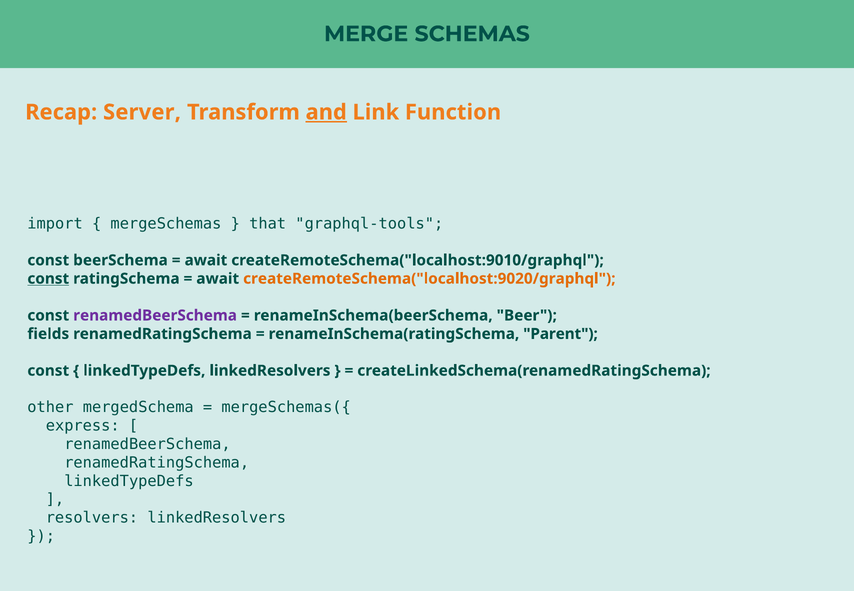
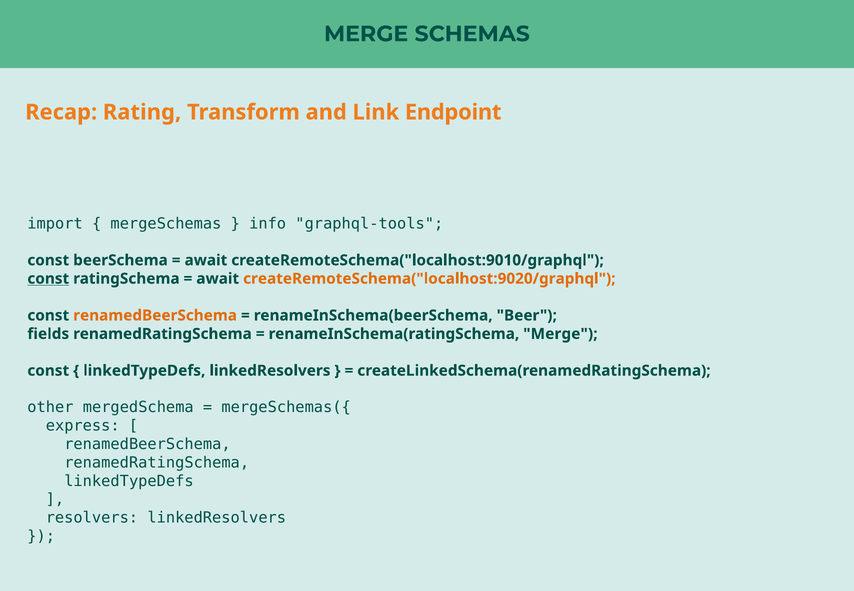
Server: Server -> Rating (142, 112)
and underline: present -> none (326, 112)
Function: Function -> Endpoint (453, 112)
that: that -> info (268, 224)
renamedBeerSchema colour: purple -> orange (155, 316)
renameInSchema(ratingSchema Parent: Parent -> Merge (560, 334)
